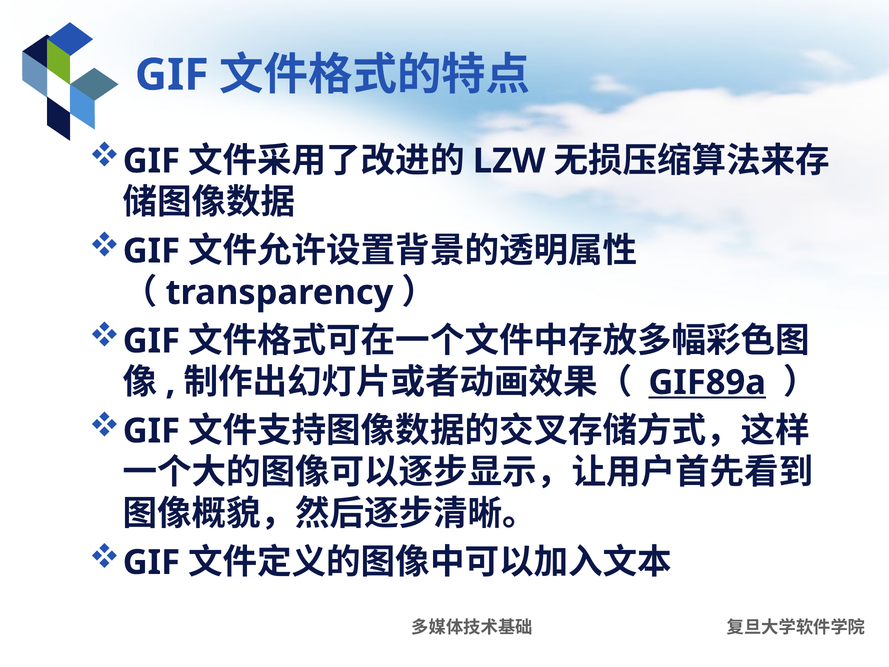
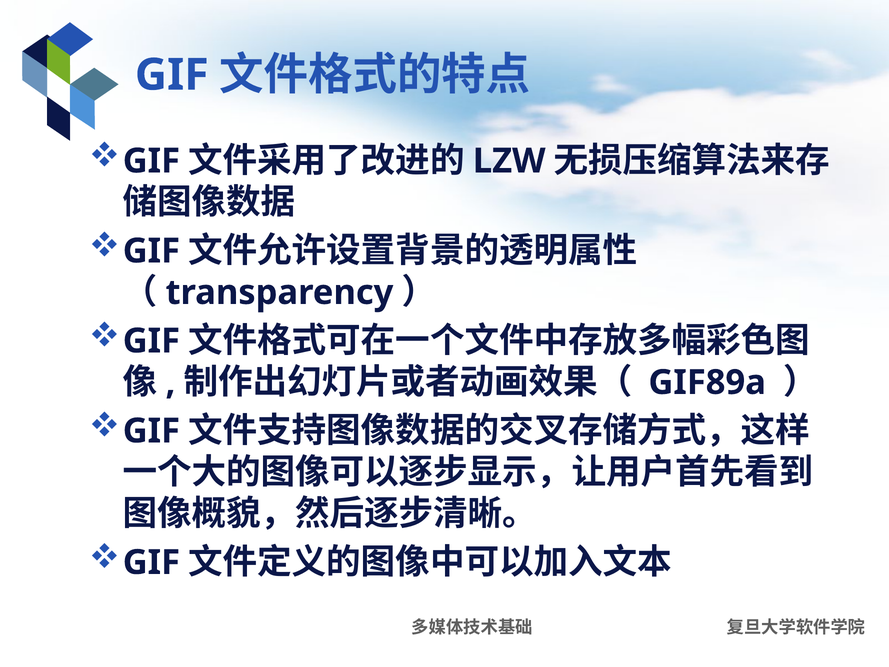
GIF89a underline: present -> none (707, 382)
